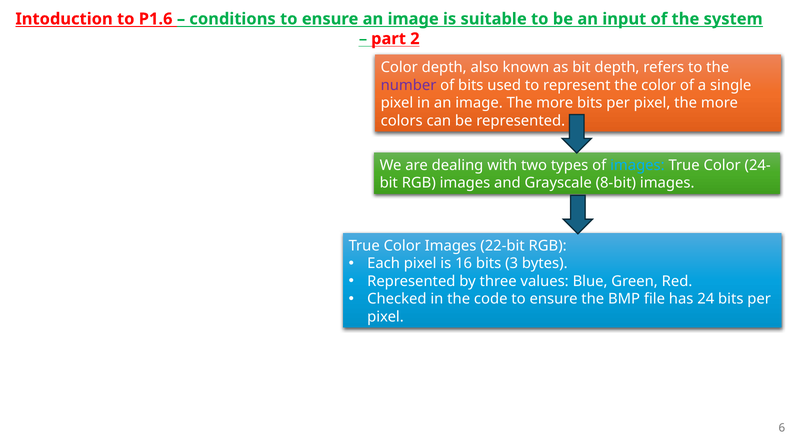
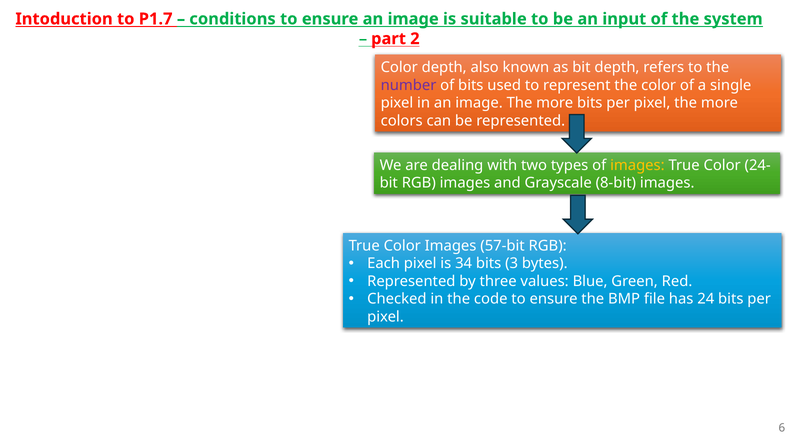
P1.6: P1.6 -> P1.7 (156, 19)
images colour: light blue -> yellow (637, 165)
22-bit: 22-bit -> 57-bit (503, 246)
16: 16 -> 34 (464, 263)
